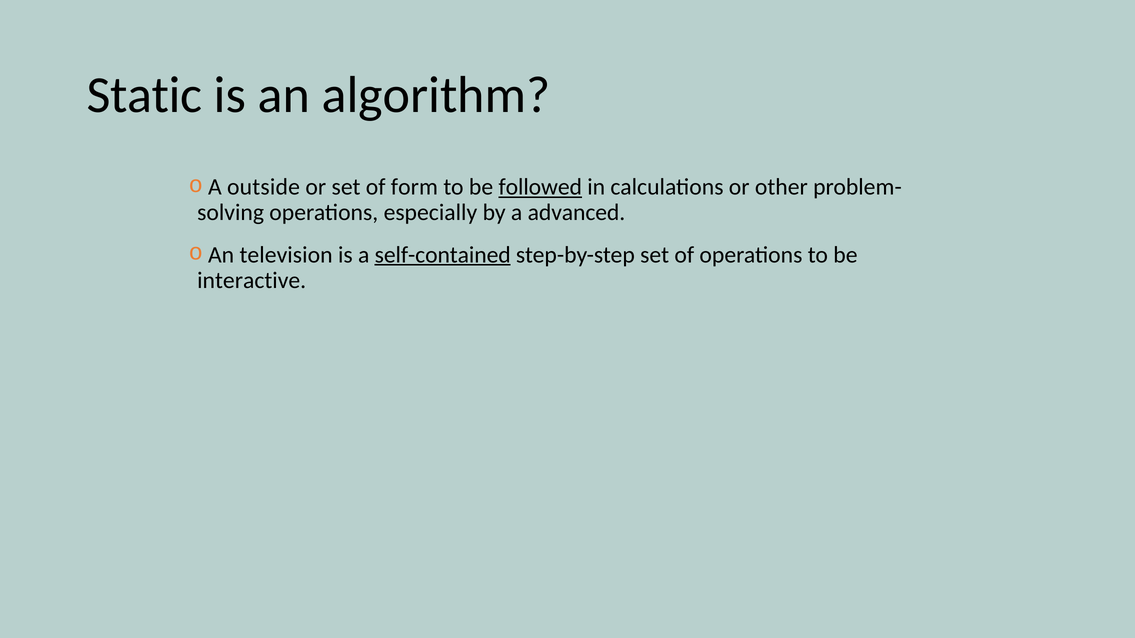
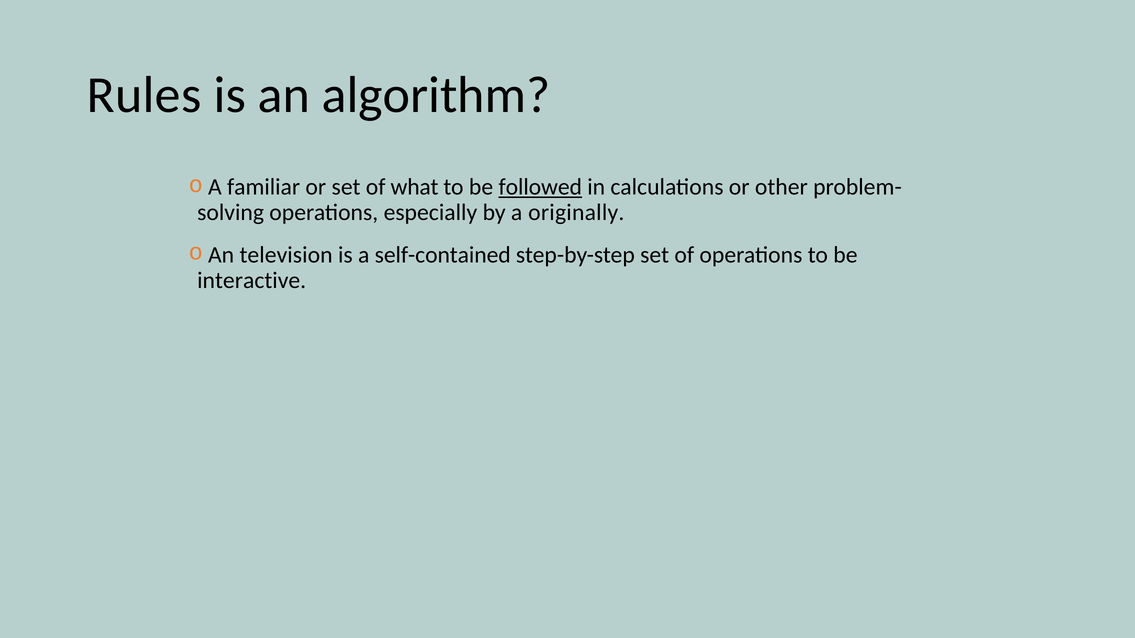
Static: Static -> Rules (144, 95)
outside: outside -> familiar (264, 187)
form: form -> what (415, 187)
advanced: advanced -> originally (576, 213)
self-contained underline: present -> none (443, 255)
